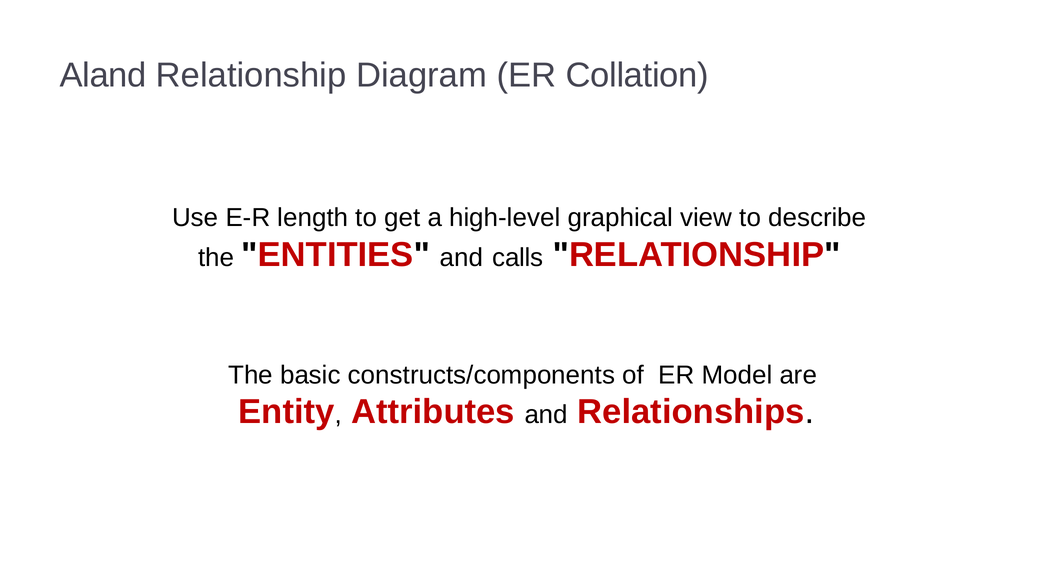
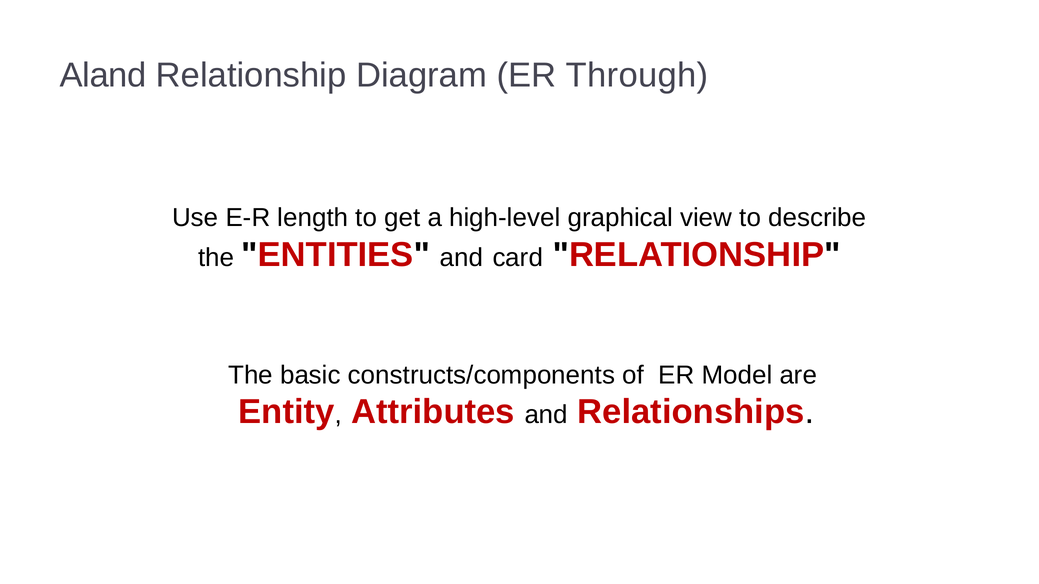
Collation: Collation -> Through (637, 75)
calls: calls -> card (518, 258)
